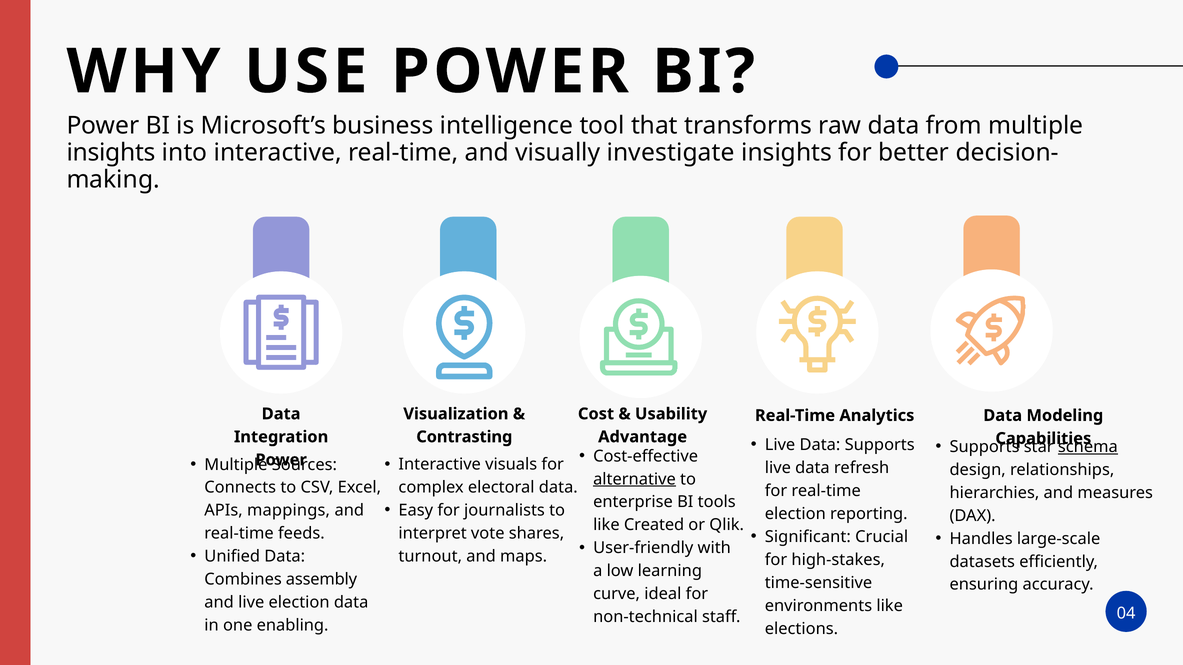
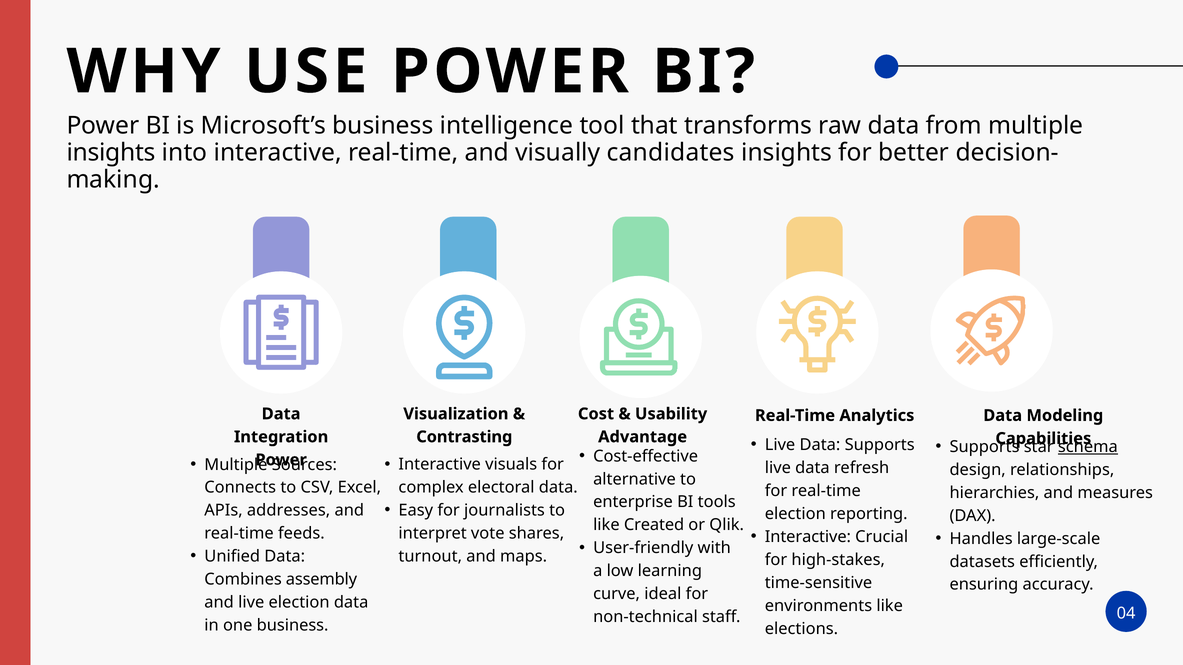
investigate: investigate -> candidates (671, 153)
alternative underline: present -> none (634, 479)
mappings: mappings -> addresses (289, 511)
Significant: Significant -> Interactive (808, 537)
one enabling: enabling -> business (293, 626)
